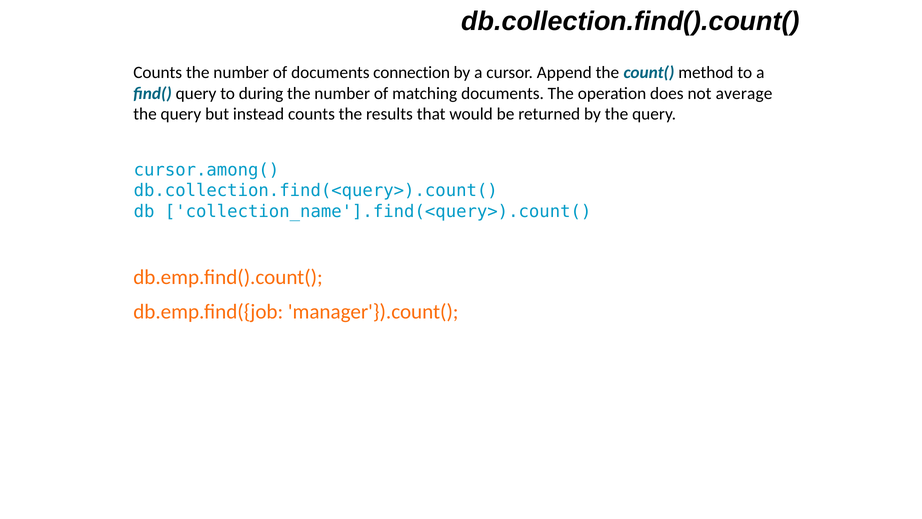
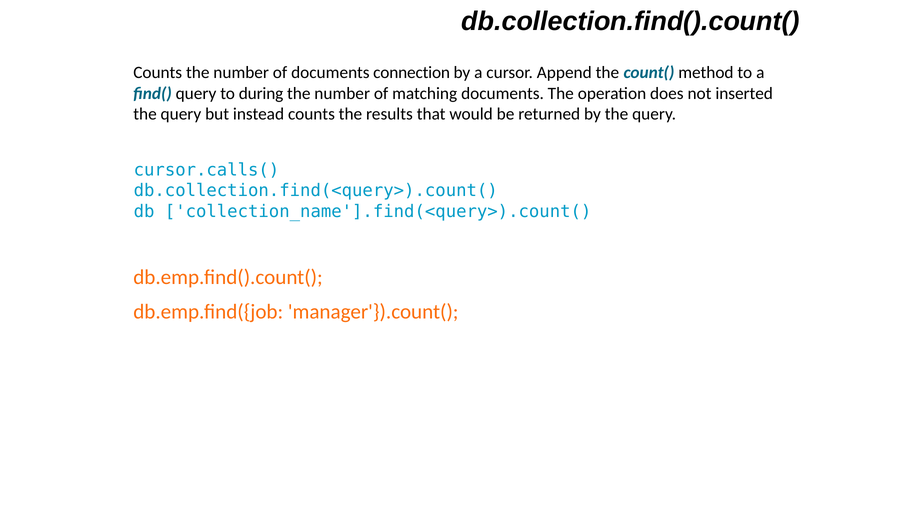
average: average -> inserted (744, 93)
cursor.among(: cursor.among( -> cursor.calls( (206, 170)
